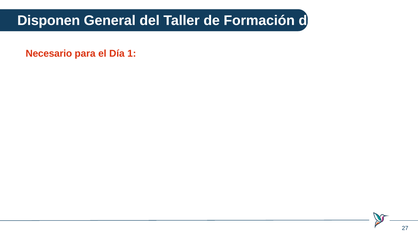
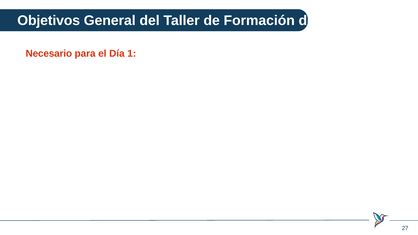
Disponen: Disponen -> Objetivos (49, 20)
